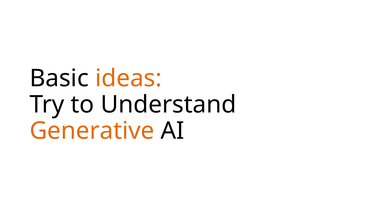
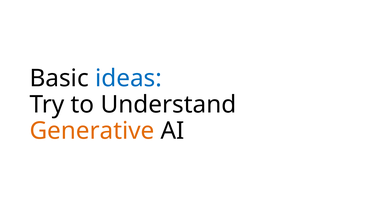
ideas colour: orange -> blue (128, 79)
